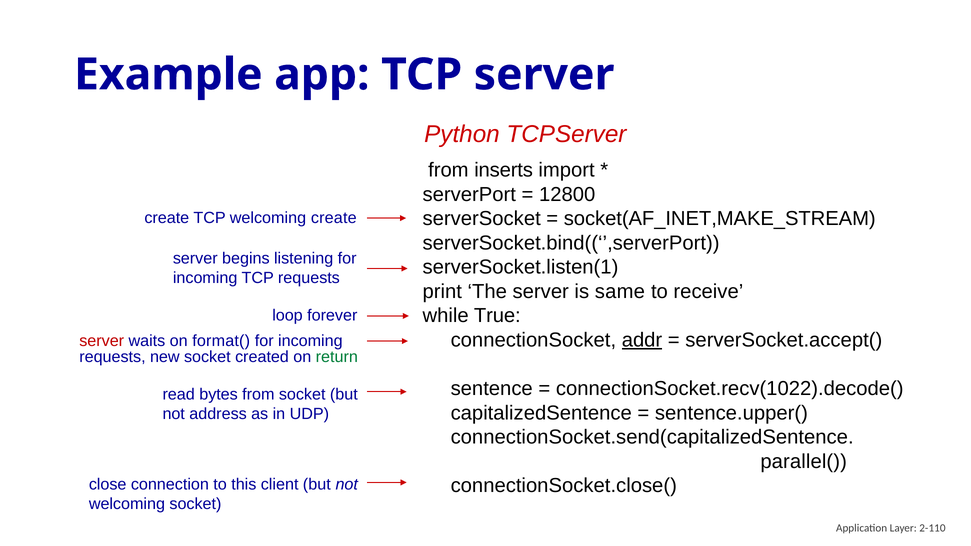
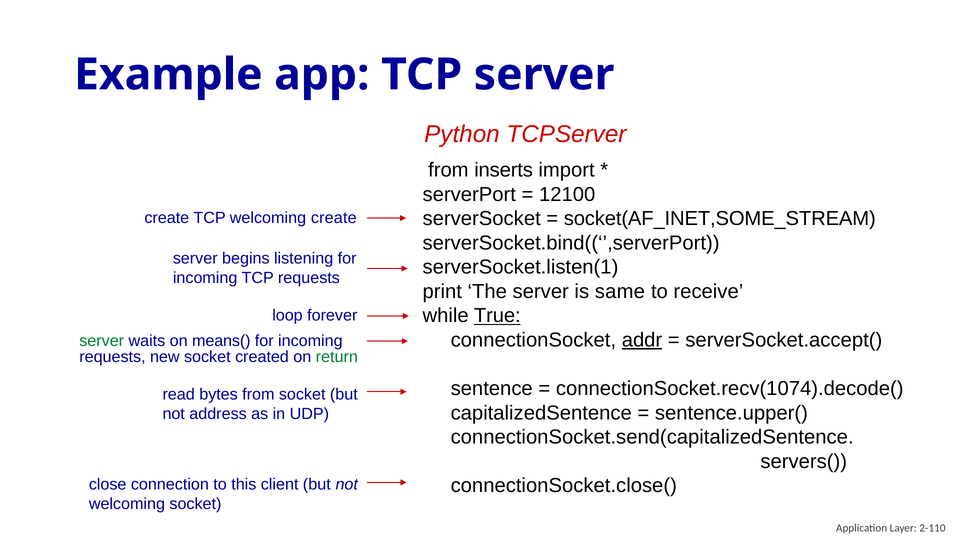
12800: 12800 -> 12100 (567, 195)
socket(AF_INET,MAKE_STREAM: socket(AF_INET,MAKE_STREAM -> socket(AF_INET,SOME_STREAM (720, 219)
True underline: none -> present (497, 316)
server colour: red -> green (102, 341)
format(: format( -> means( (221, 341)
connectionSocket.recv(1022).decode(: connectionSocket.recv(1022).decode( -> connectionSocket.recv(1074).decode( (730, 389)
parallel(: parallel( -> servers( (804, 462)
